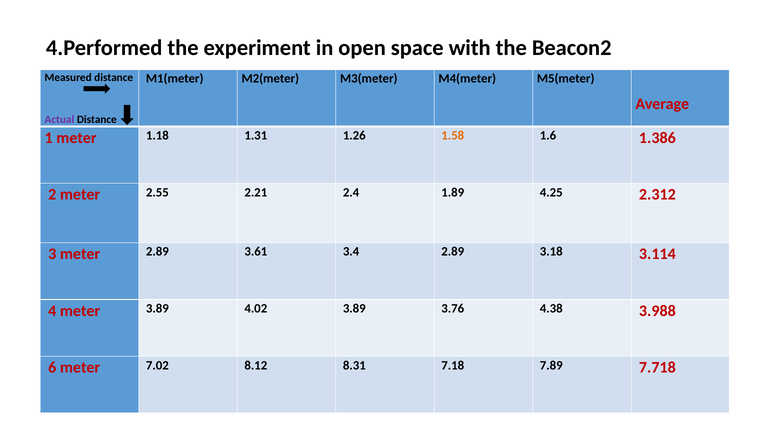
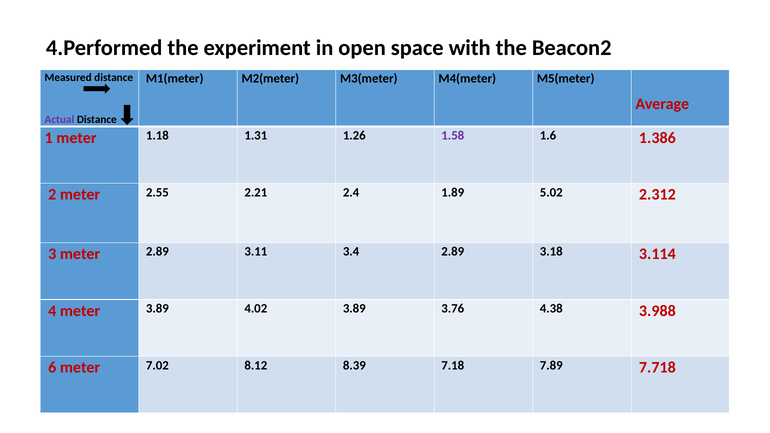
1.58 colour: orange -> purple (453, 136)
4.25: 4.25 -> 5.02 (551, 192)
3.61: 3.61 -> 3.11 (256, 252)
8.31: 8.31 -> 8.39 (354, 365)
